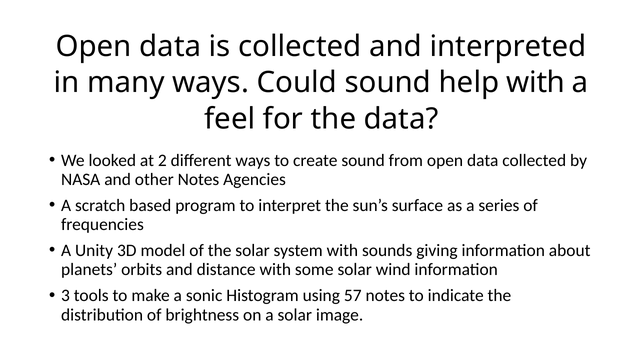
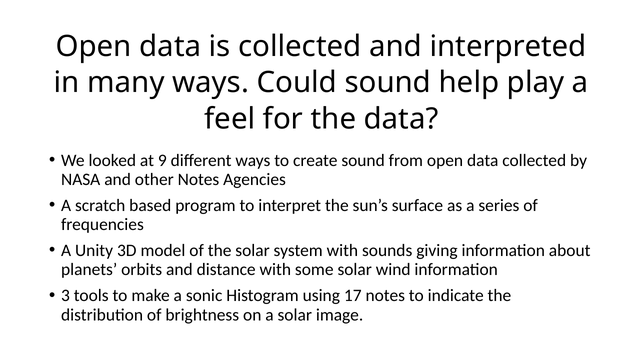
help with: with -> play (536, 83)
2: 2 -> 9 (162, 160)
57: 57 -> 17 (353, 295)
